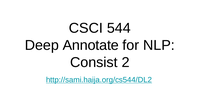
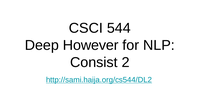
Annotate: Annotate -> However (91, 45)
